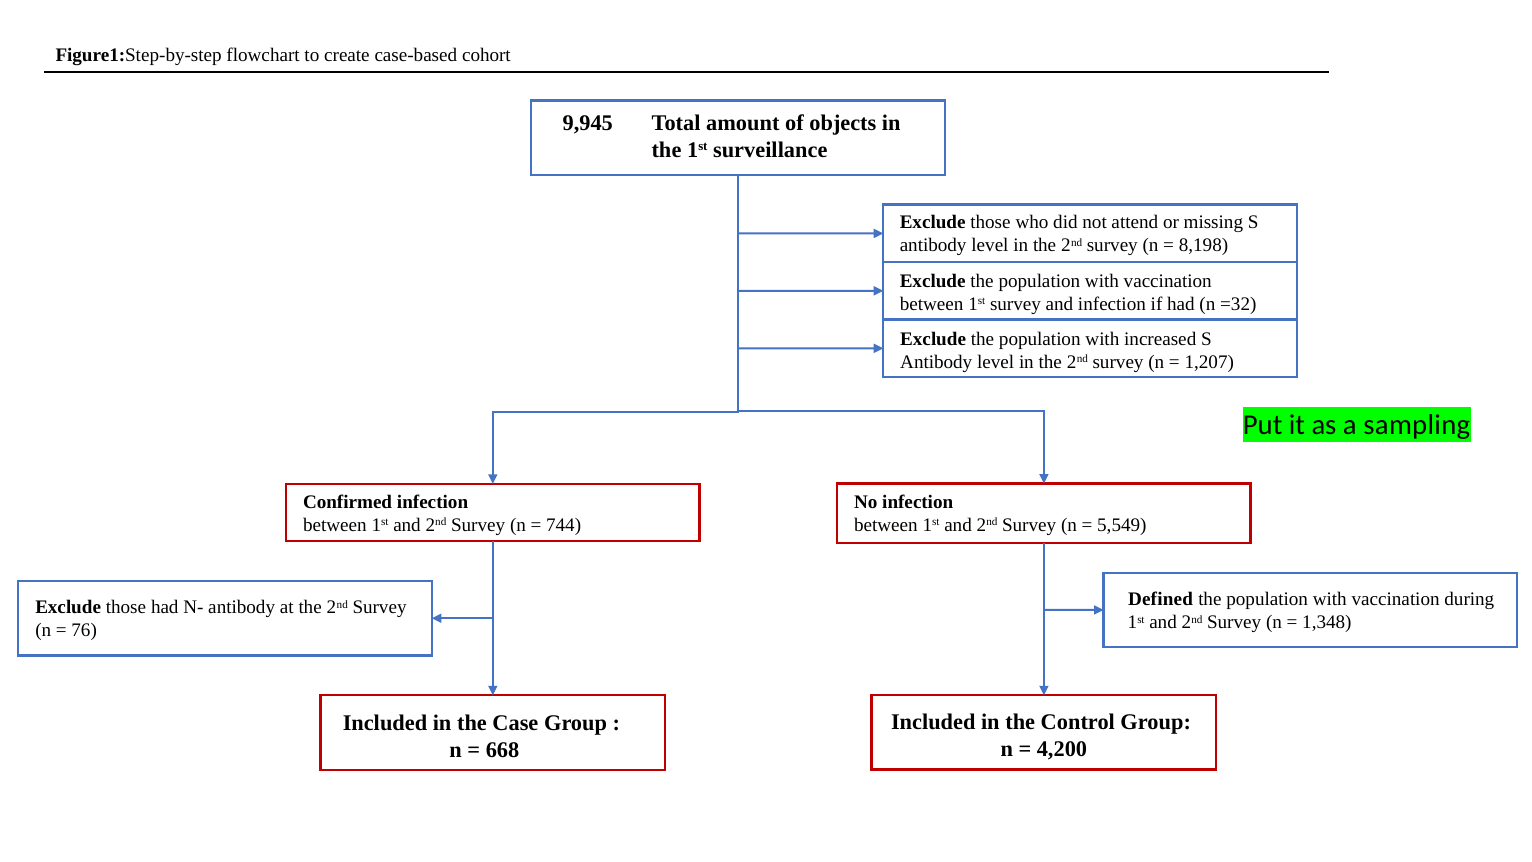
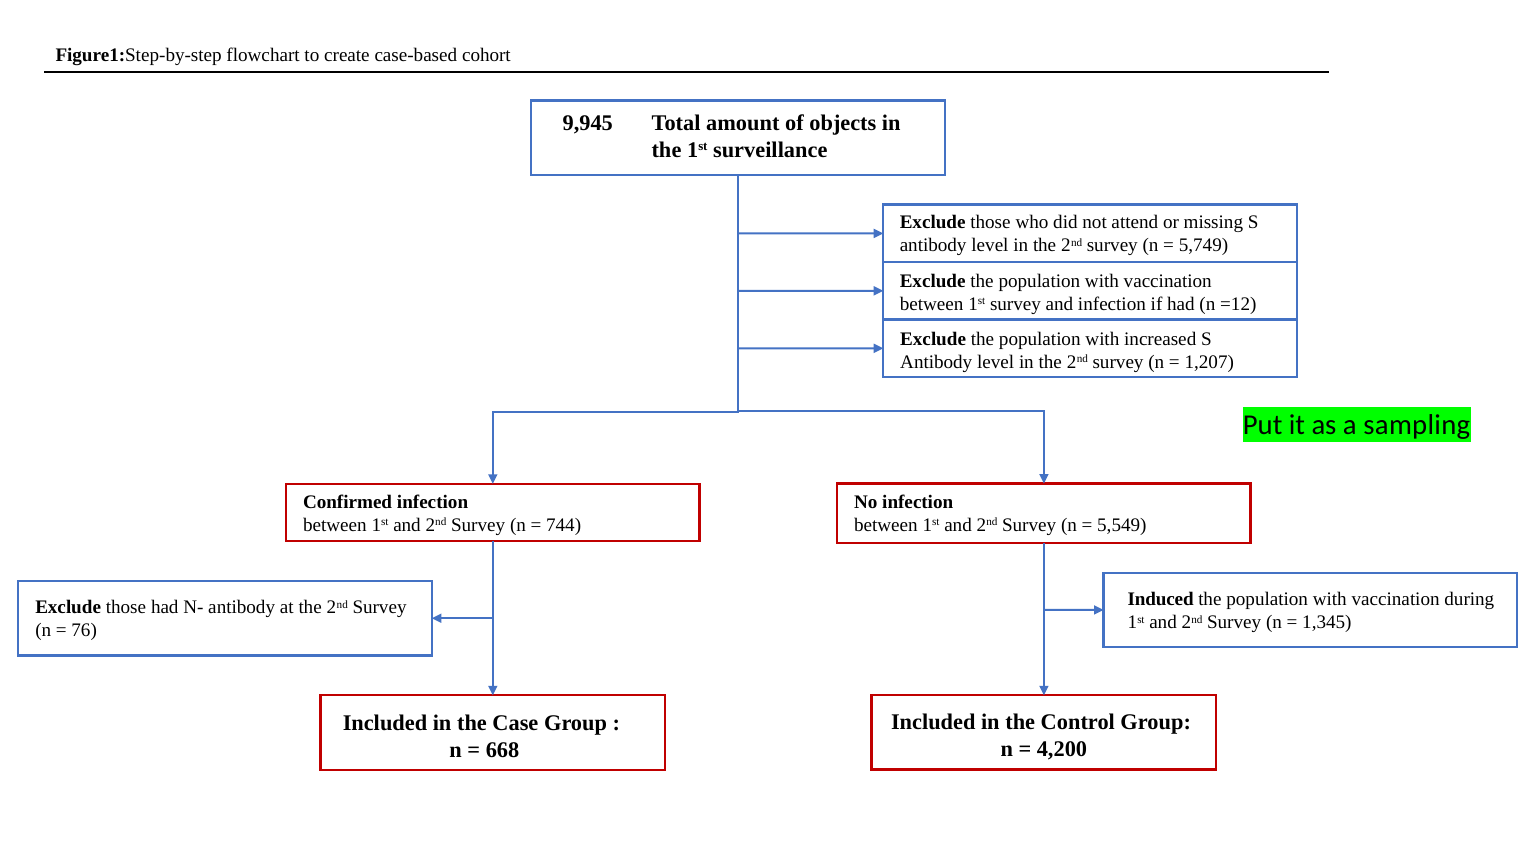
8,198: 8,198 -> 5,749 (1204, 246)
=32: =32 -> =12 (1238, 304)
Defined: Defined -> Induced (1161, 599)
1,348: 1,348 -> 1,345 (1327, 622)
